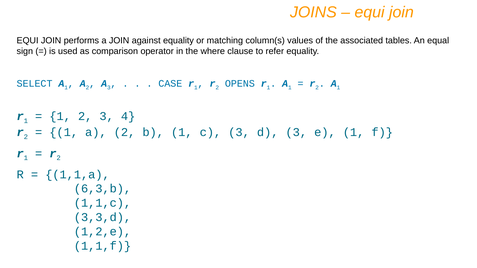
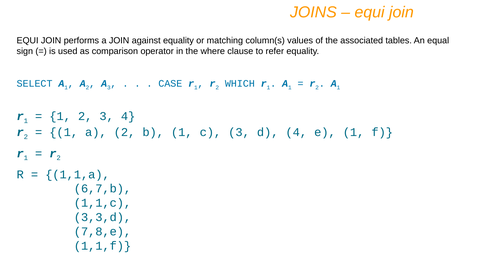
OPENS: OPENS -> WHICH (240, 84)
d 3: 3 -> 4 (296, 133)
6,3,b: 6,3,b -> 6,7,b (103, 189)
1,2,e: 1,2,e -> 7,8,e (103, 232)
